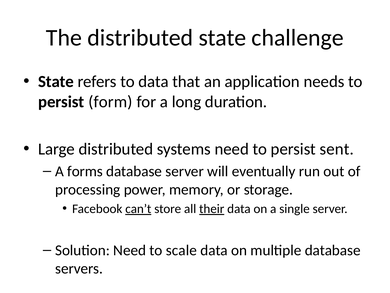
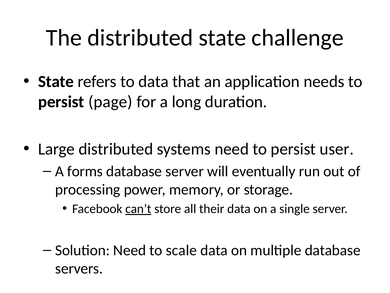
form: form -> page (110, 102)
sent: sent -> user (337, 149)
their underline: present -> none (212, 209)
